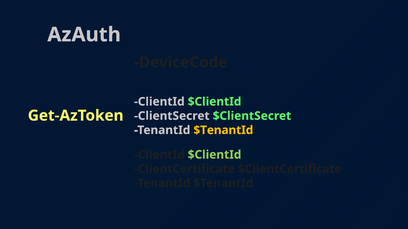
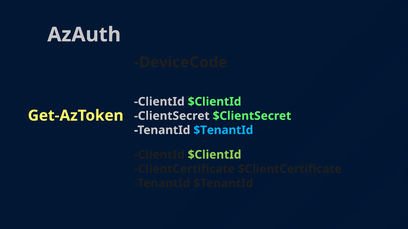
$TenantId colour: yellow -> light blue (223, 130)
